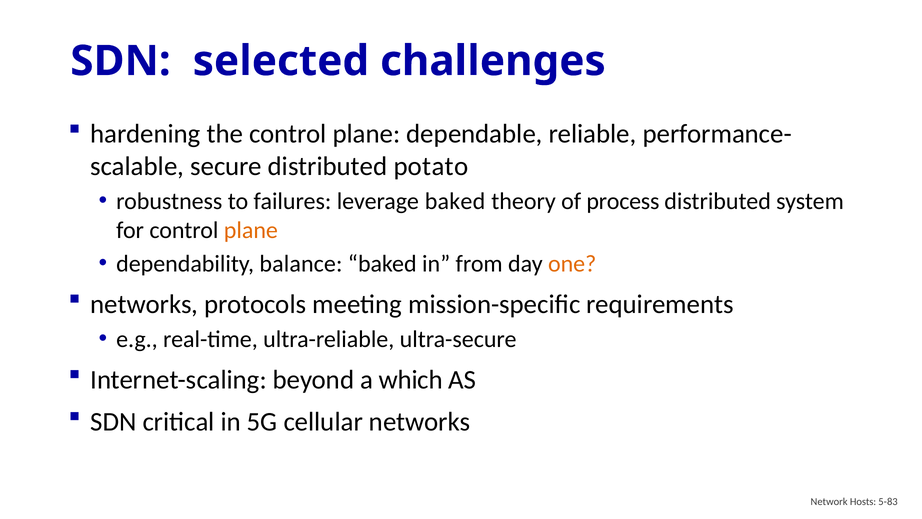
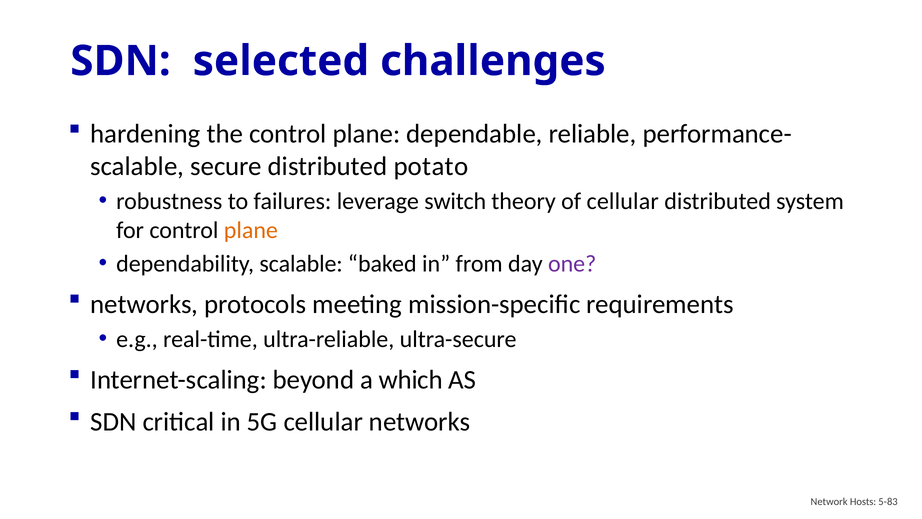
leverage baked: baked -> switch (455, 201)
of process: process -> cellular (623, 201)
dependability balance: balance -> scalable (301, 264)
one colour: orange -> purple (572, 264)
